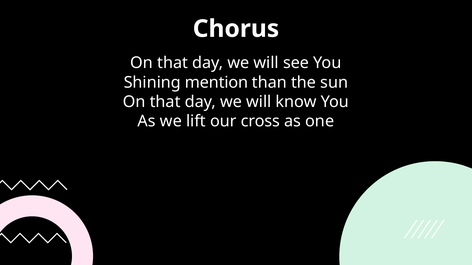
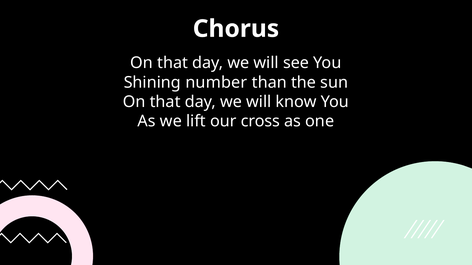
mention: mention -> number (216, 83)
